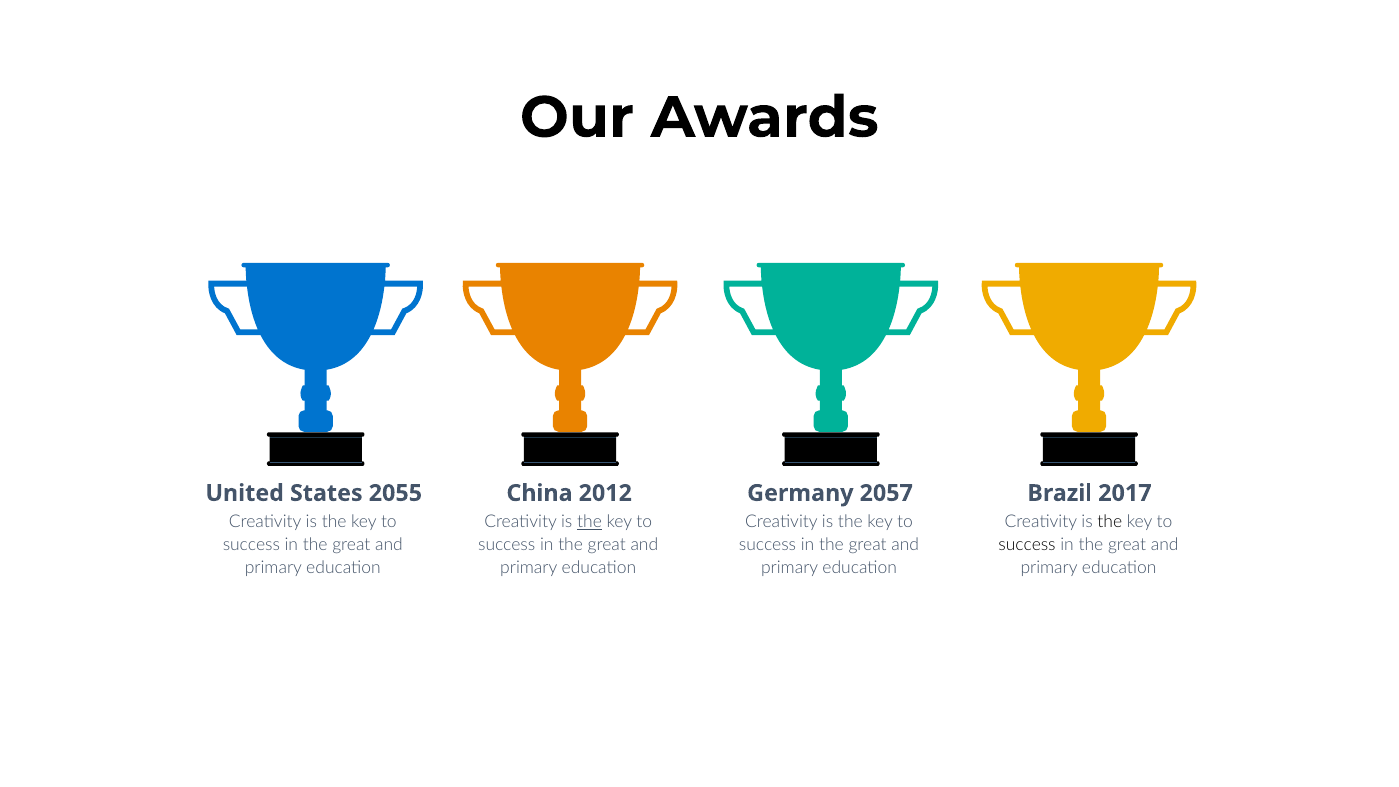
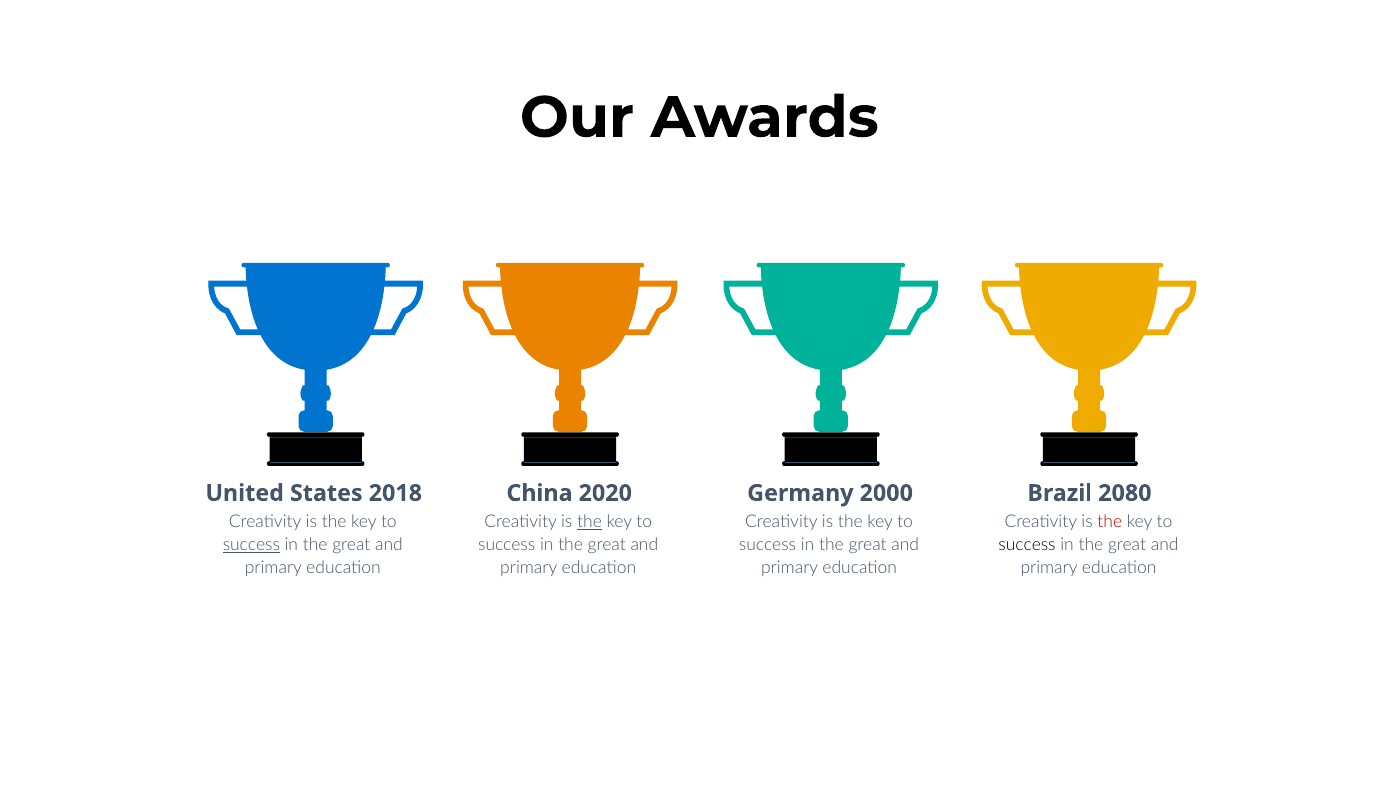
2055: 2055 -> 2018 (395, 493)
2012: 2012 -> 2020 (605, 493)
2057: 2057 -> 2000 (886, 493)
2017: 2017 -> 2080 (1125, 493)
the colour: black -> red (1110, 522)
success underline: none -> present (251, 545)
